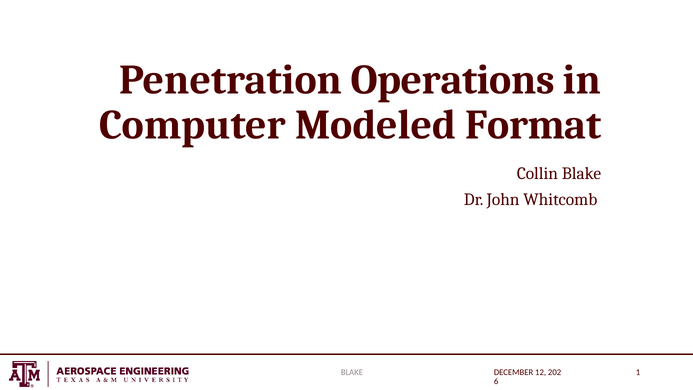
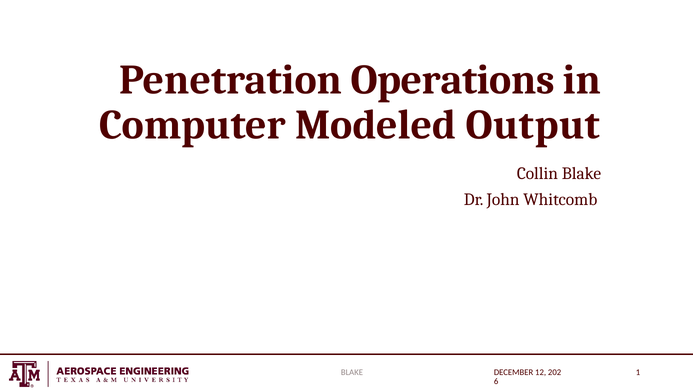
Format: Format -> Output (533, 125)
